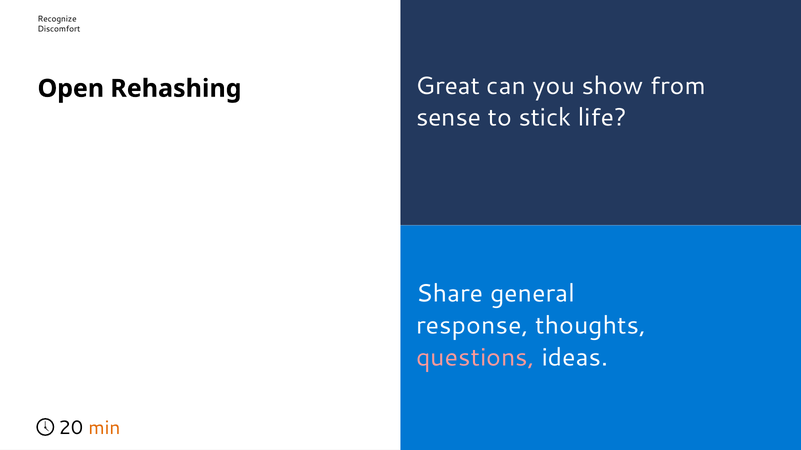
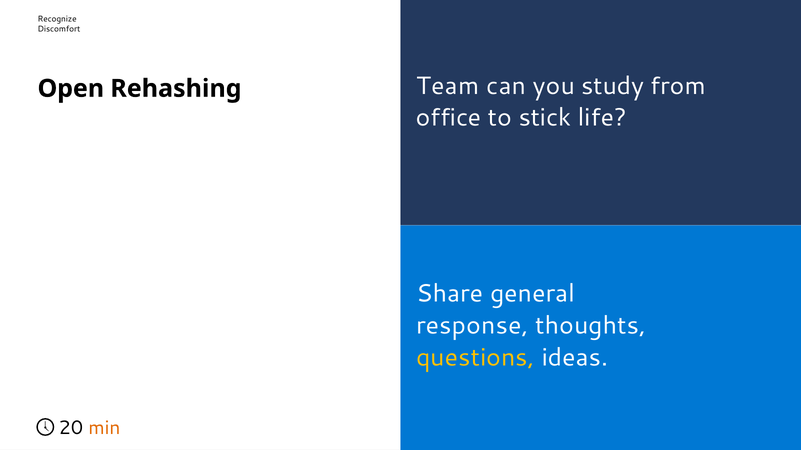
Great: Great -> Team (448, 86)
show: show -> study (613, 86)
sense: sense -> office (449, 118)
questions colour: pink -> yellow (475, 358)
